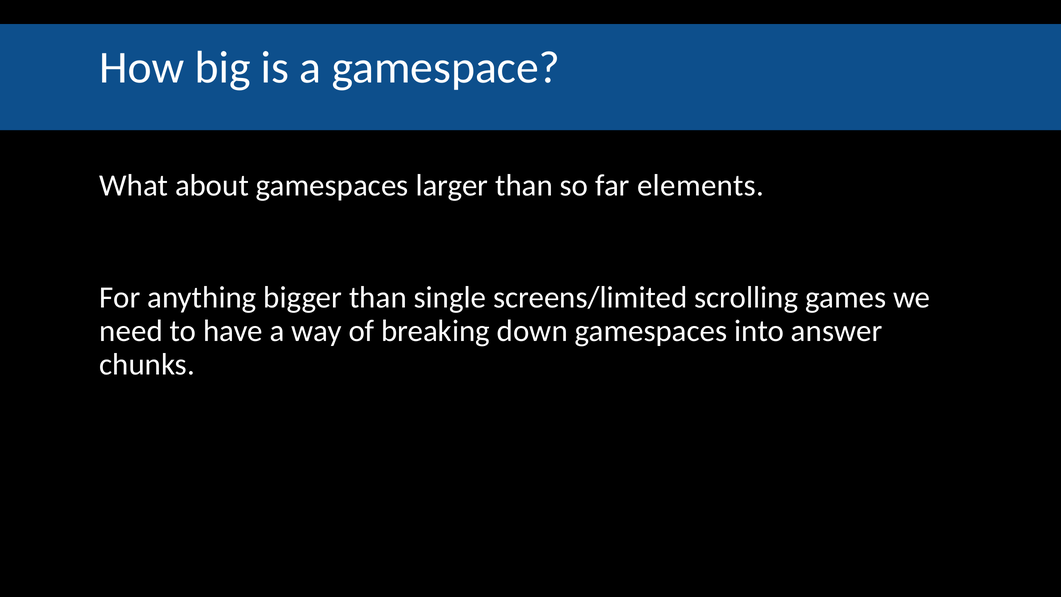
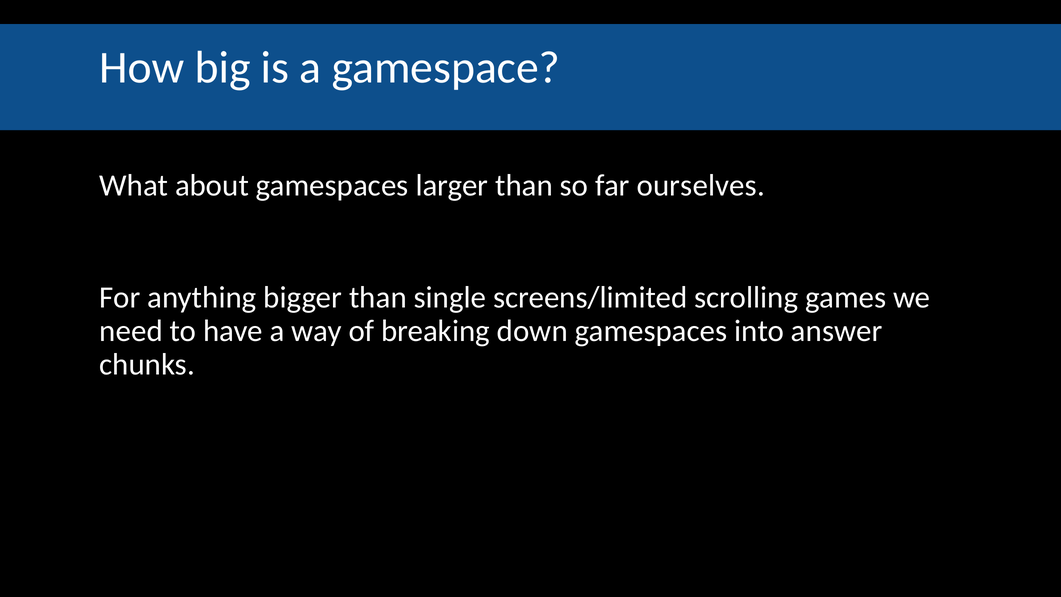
elements: elements -> ourselves (701, 186)
